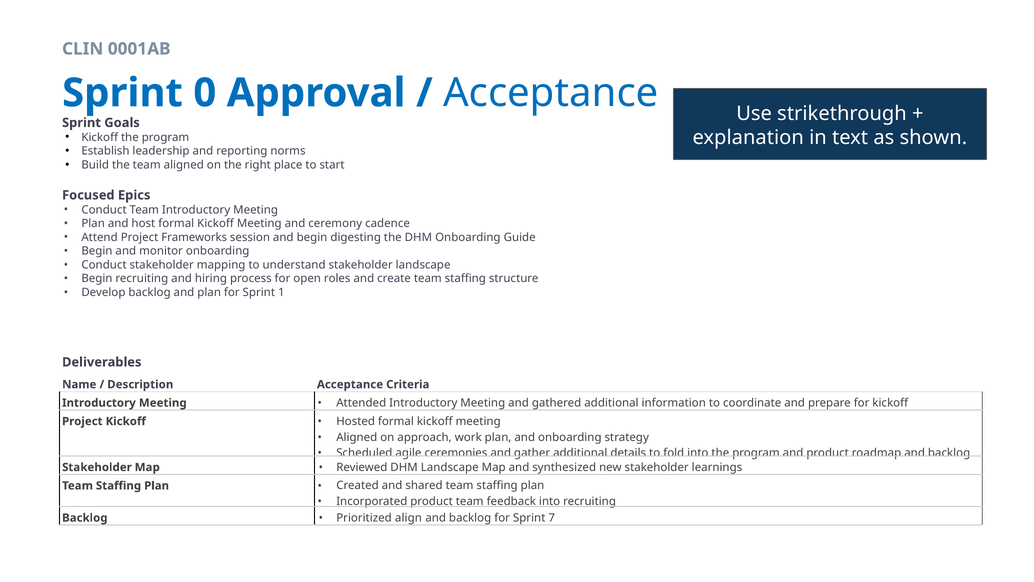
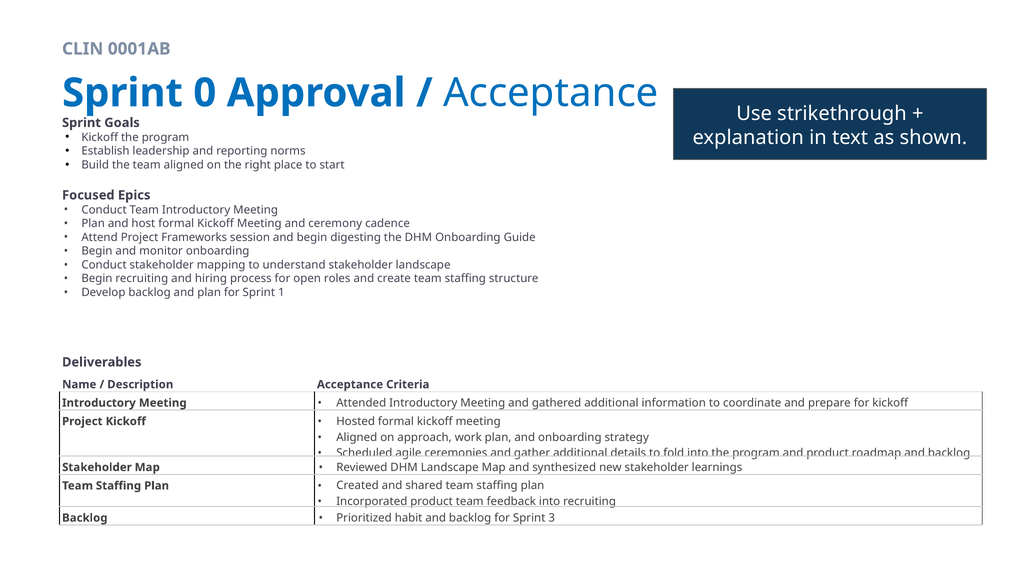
align: align -> habit (409, 518)
7: 7 -> 3 (552, 518)
